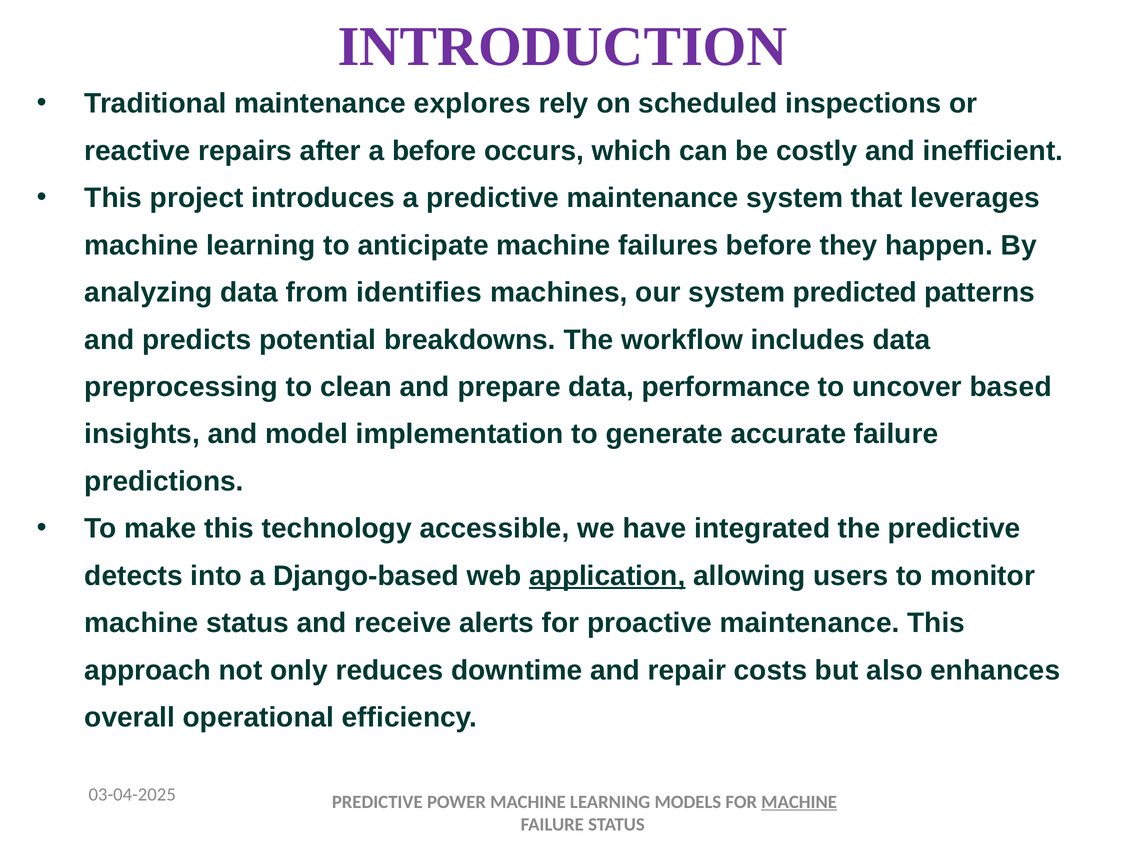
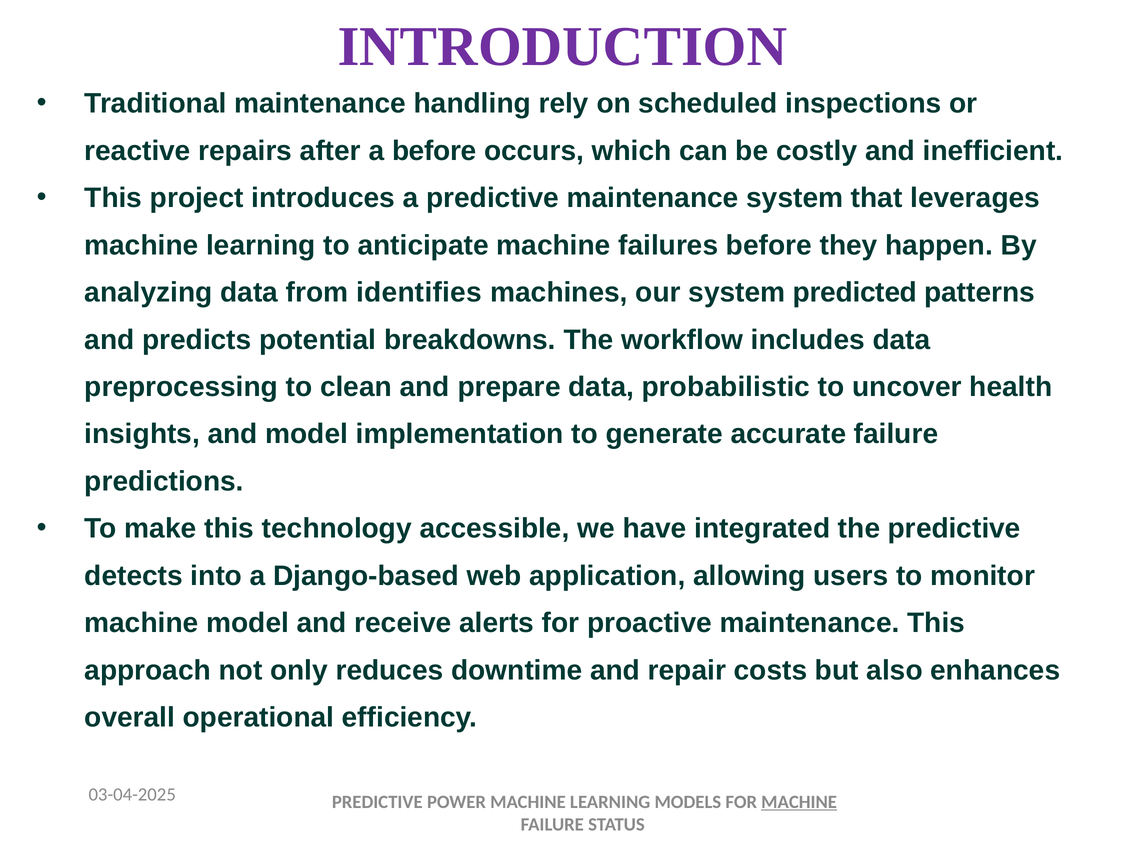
explores: explores -> handling (472, 104)
performance: performance -> probabilistic (726, 387)
based: based -> health (1011, 387)
application underline: present -> none (607, 576)
machine status: status -> model (248, 623)
